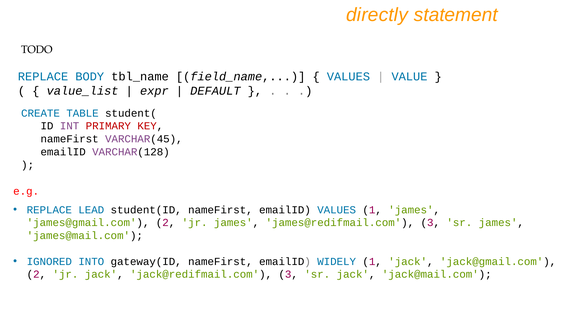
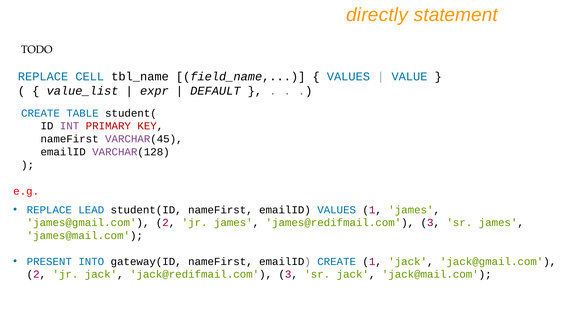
BODY: BODY -> CELL (90, 77)
IGNORED: IGNORED -> PRESENT (49, 261)
emailID WIDELY: WIDELY -> CREATE (337, 261)
